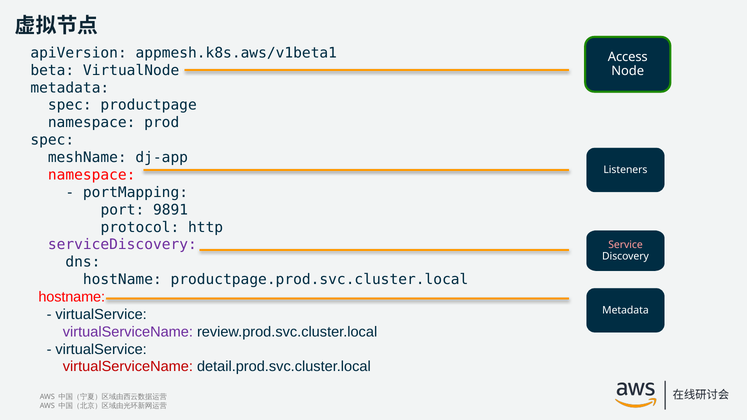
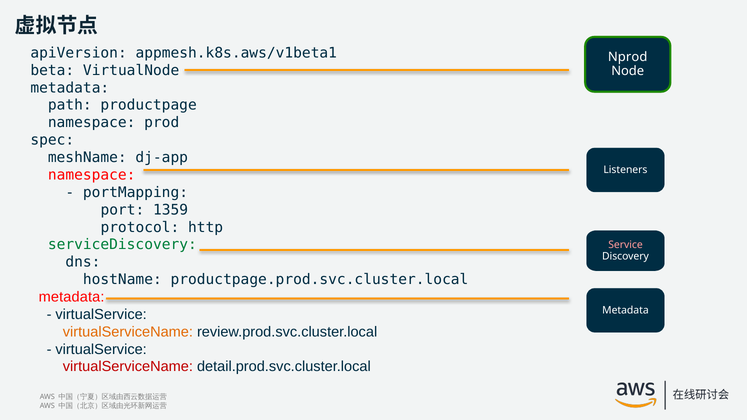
Access: Access -> Nprod (628, 57)
spec: spec -> path (70, 105)
9891: 9891 -> 1359 (171, 210)
serviceDiscovery colour: purple -> green (122, 245)
hostname: hostname -> metadata (72, 297)
virtualServiceName colour: purple -> orange (128, 332)
